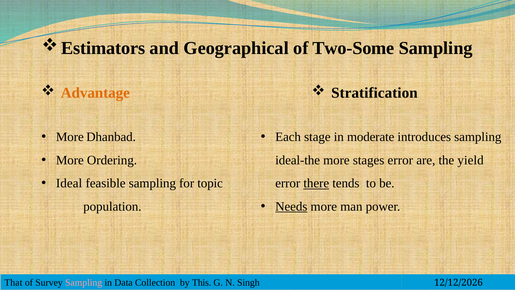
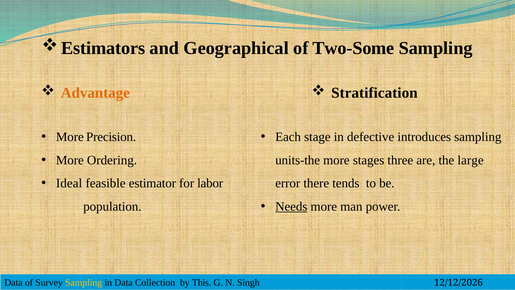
Dhanbad: Dhanbad -> Precision (111, 137)
moderate: moderate -> defective (371, 137)
ideal-the: ideal-the -> units-the (298, 160)
stages error: error -> three (400, 160)
yield: yield -> large (471, 160)
feasible sampling: sampling -> estimator (152, 183)
topic: topic -> labor (210, 183)
there underline: present -> none (316, 183)
That: That -> Data (13, 282)
Sampling colour: pink -> yellow (84, 282)
